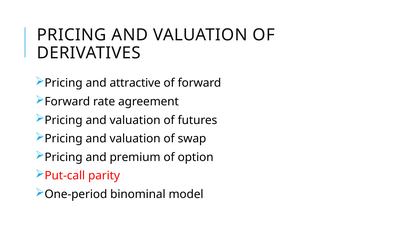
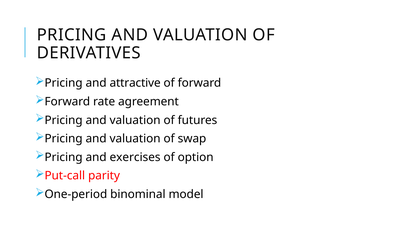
premium: premium -> exercises (135, 157)
